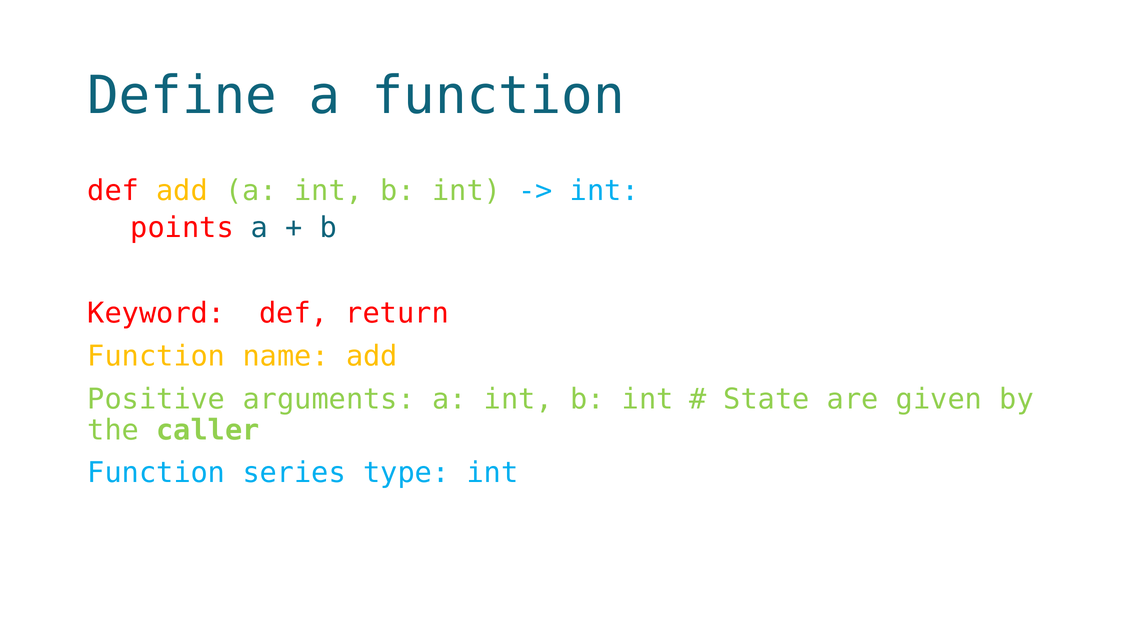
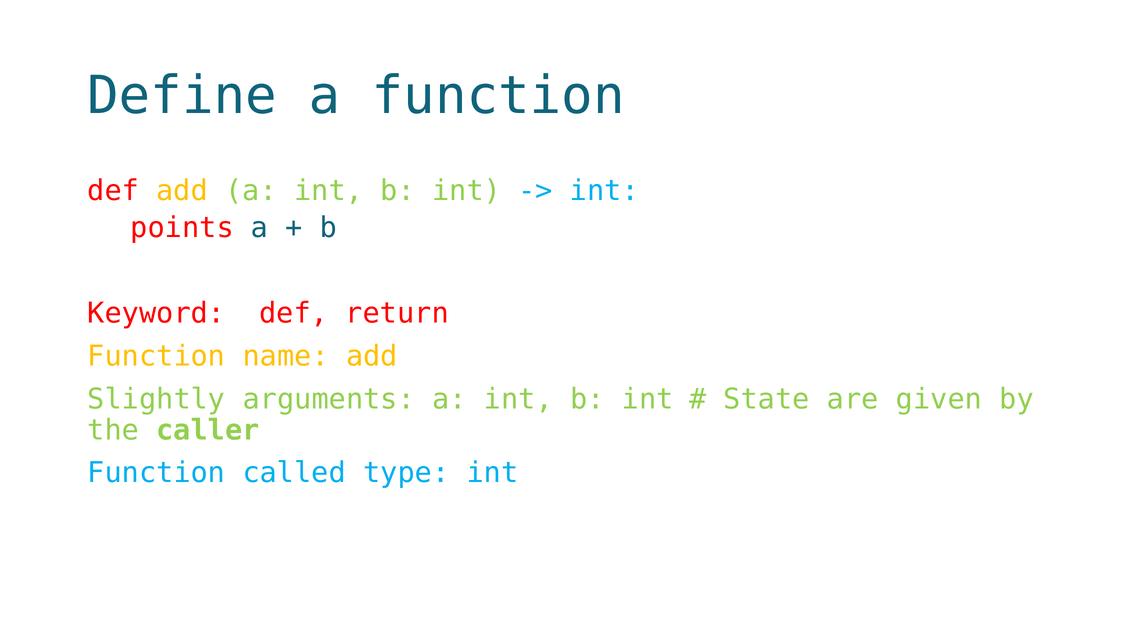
Positive: Positive -> Slightly (156, 400)
series: series -> called (294, 473)
